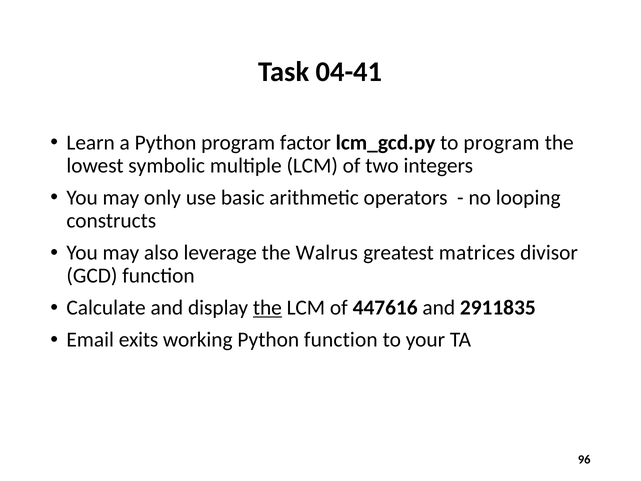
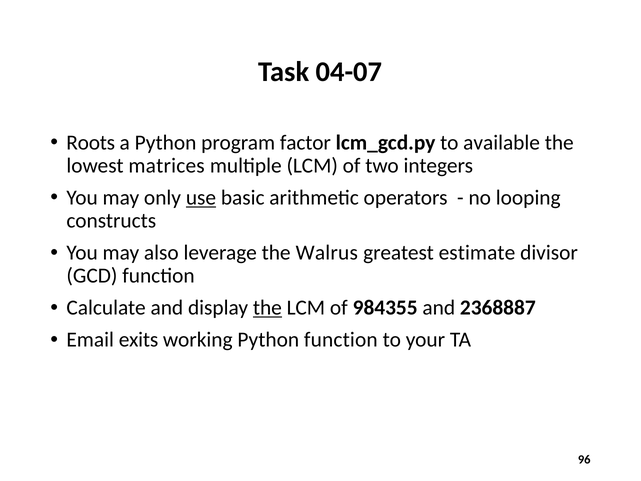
04-41: 04-41 -> 04-07 (349, 72)
Learn: Learn -> Roots (91, 143)
to program: program -> available (502, 143)
symbolic: symbolic -> matrices (167, 166)
use underline: none -> present (201, 198)
matrices: matrices -> estimate (477, 253)
447616: 447616 -> 984355 (385, 308)
2911835: 2911835 -> 2368887 (498, 308)
